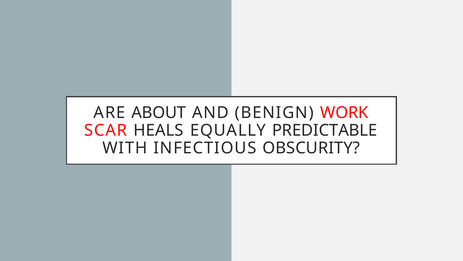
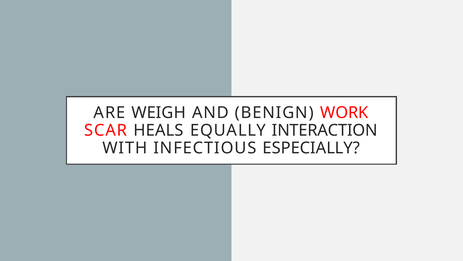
ABOUT: ABOUT -> WEIGH (159, 112)
PREDICTABLE: PREDICTABLE -> INTERACTION (325, 130)
OBSCURITY: OBSCURITY -> ESPECIALLY (311, 148)
